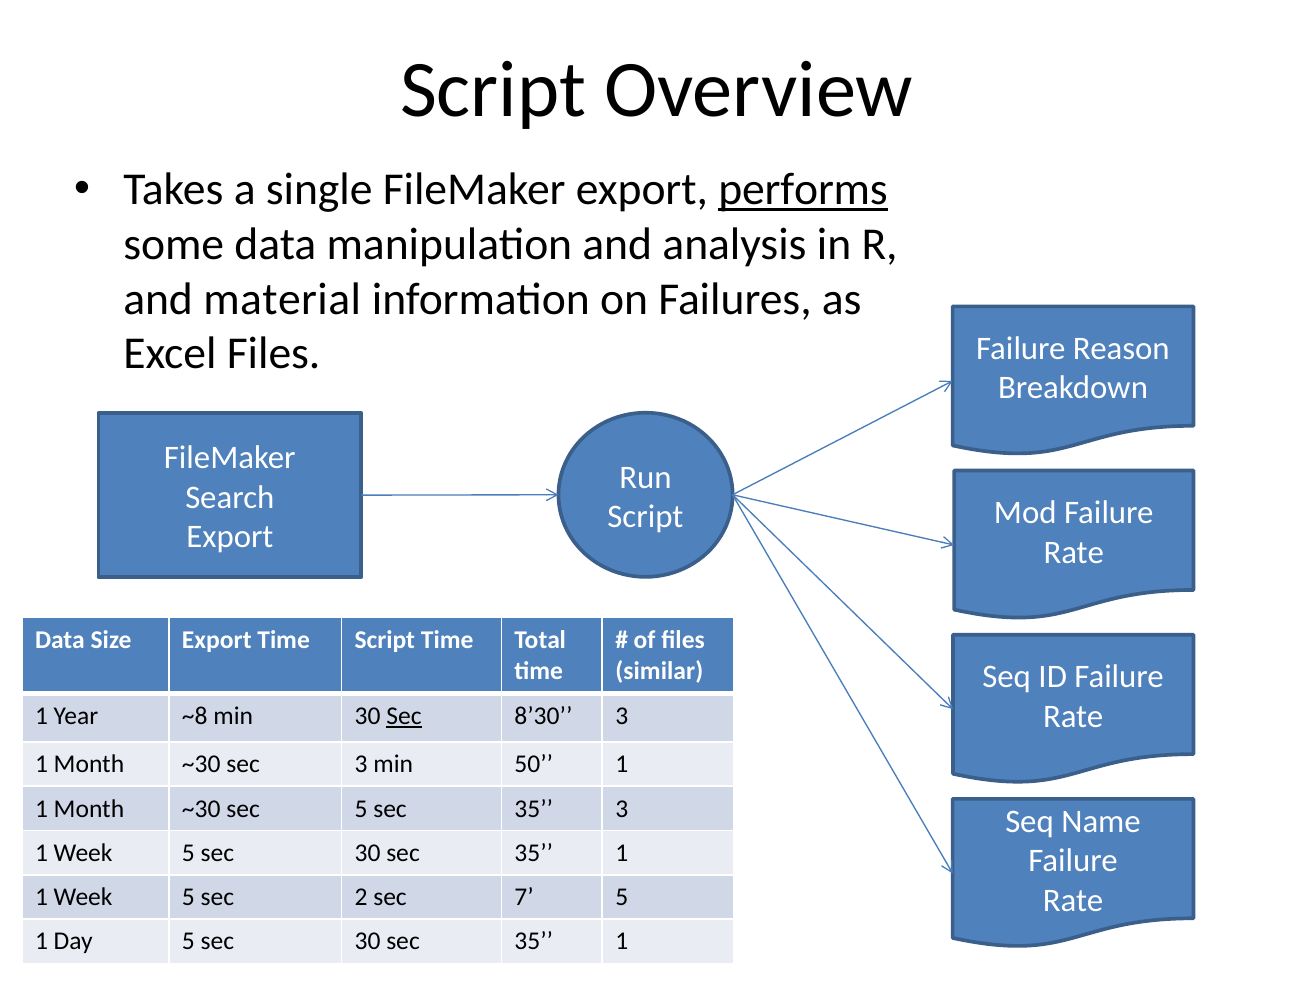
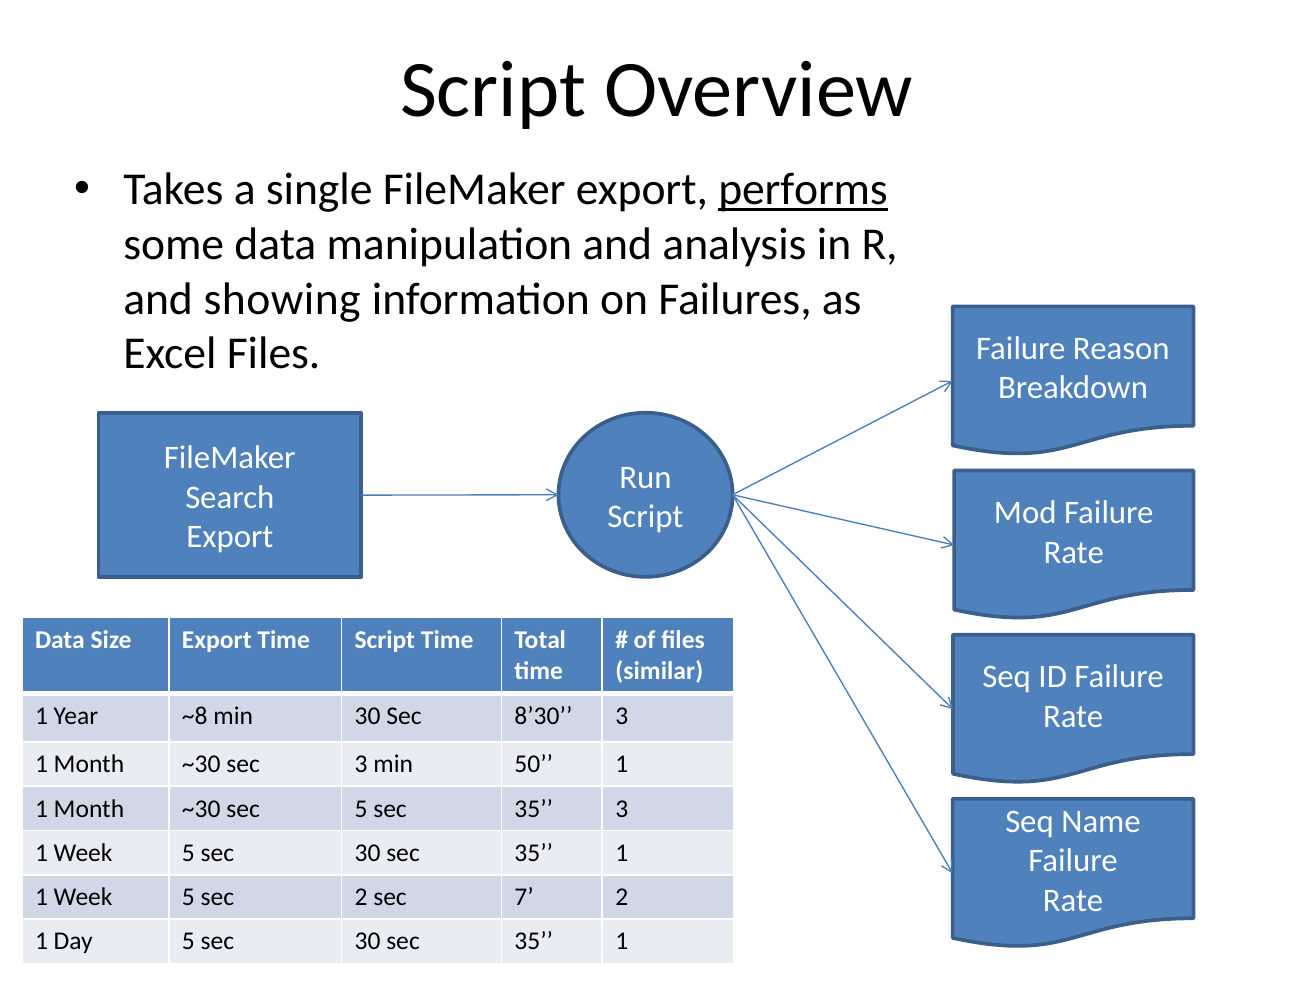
material: material -> showing (282, 299)
Sec underline: present -> none (404, 717)
7 5: 5 -> 2 (622, 898)
